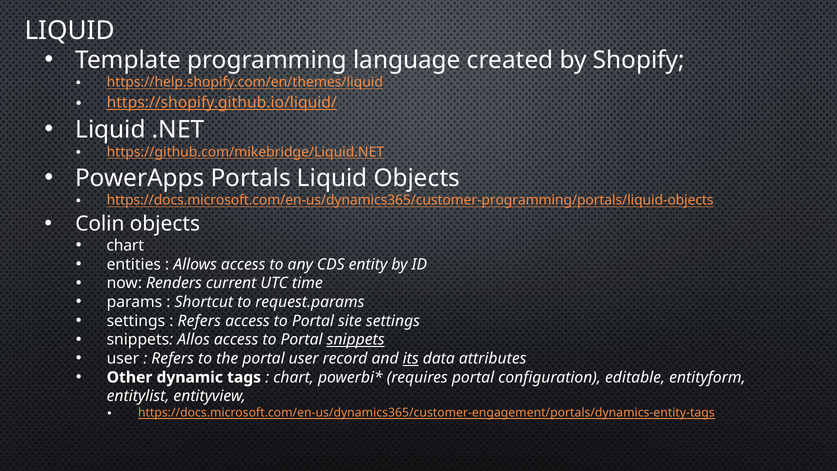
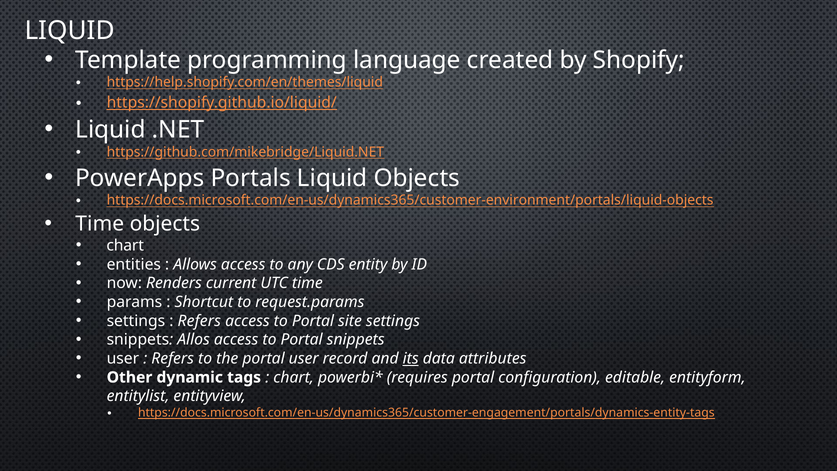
https://docs.microsoft.com/en-us/dynamics365/customer-programming/portals/liquid-objects: https://docs.microsoft.com/en-us/dynamics365/customer-programming/portals/liquid-objects -> https://docs.microsoft.com/en-us/dynamics365/customer-environment/portals/liquid-objects (410, 200)
Colin: Colin -> Time (100, 224)
snippets underline: present -> none (356, 340)
